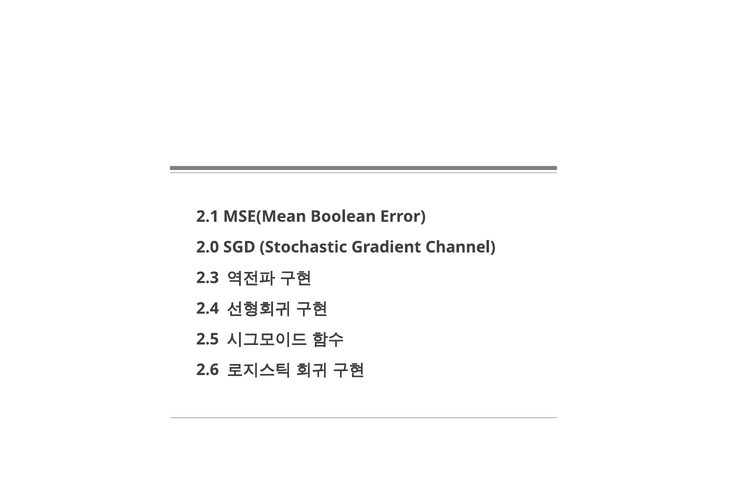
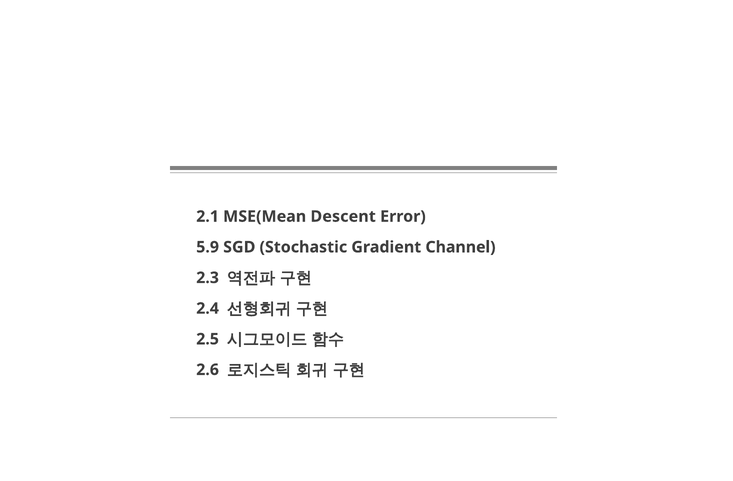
Boolean: Boolean -> Descent (343, 217)
2.0: 2.0 -> 5.9 (208, 247)
